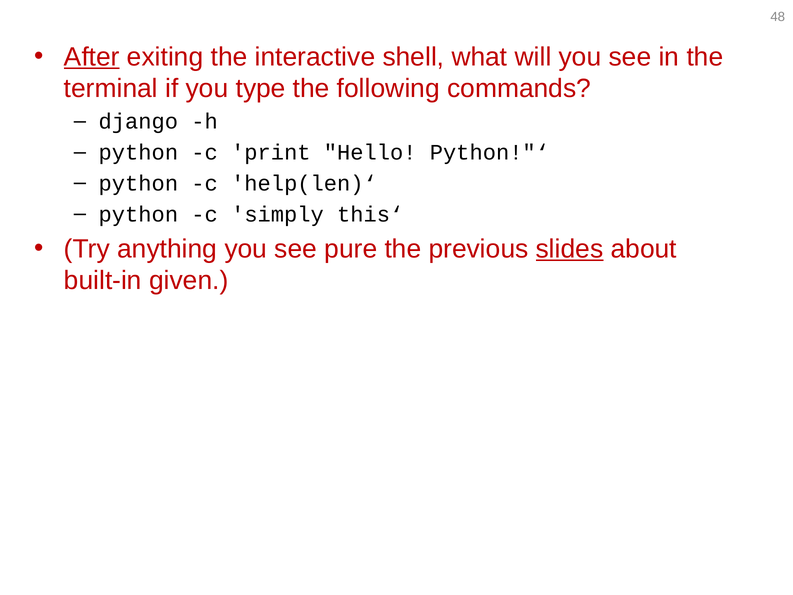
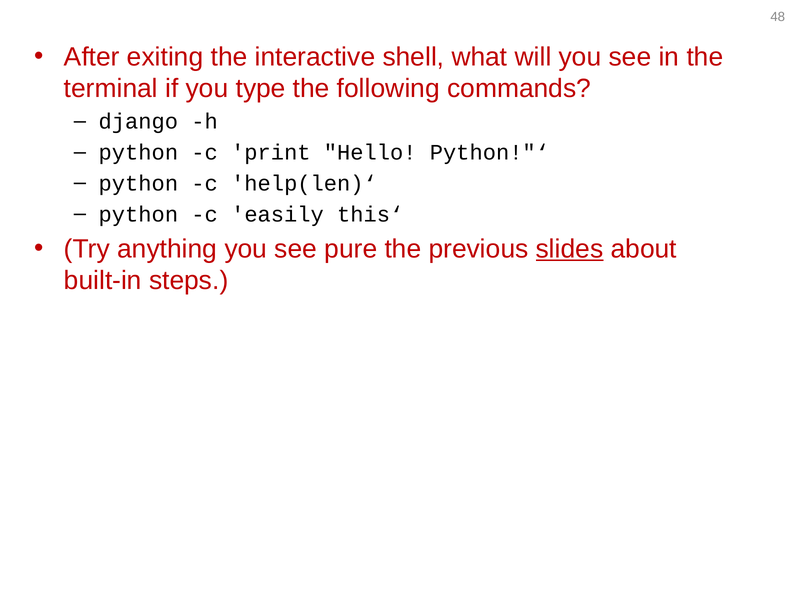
After underline: present -> none (92, 57)
simply: simply -> easily (277, 214)
given: given -> steps (189, 281)
